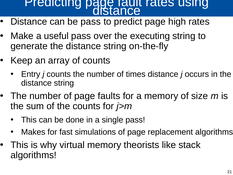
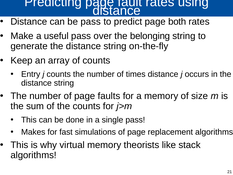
high: high -> both (177, 22)
executing: executing -> belonging (150, 36)
